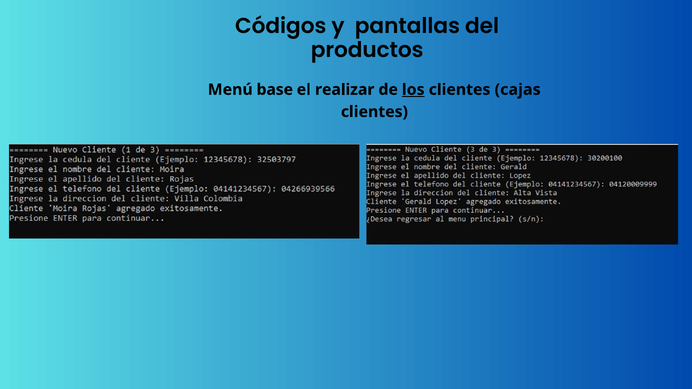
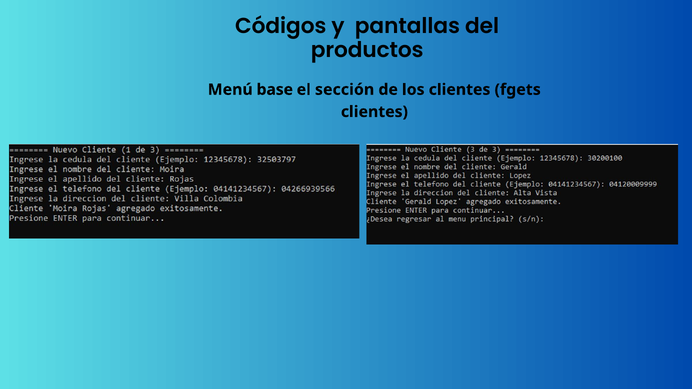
realizar: realizar -> sección (345, 90)
los underline: present -> none (413, 90)
cajas: cajas -> fgets (518, 90)
